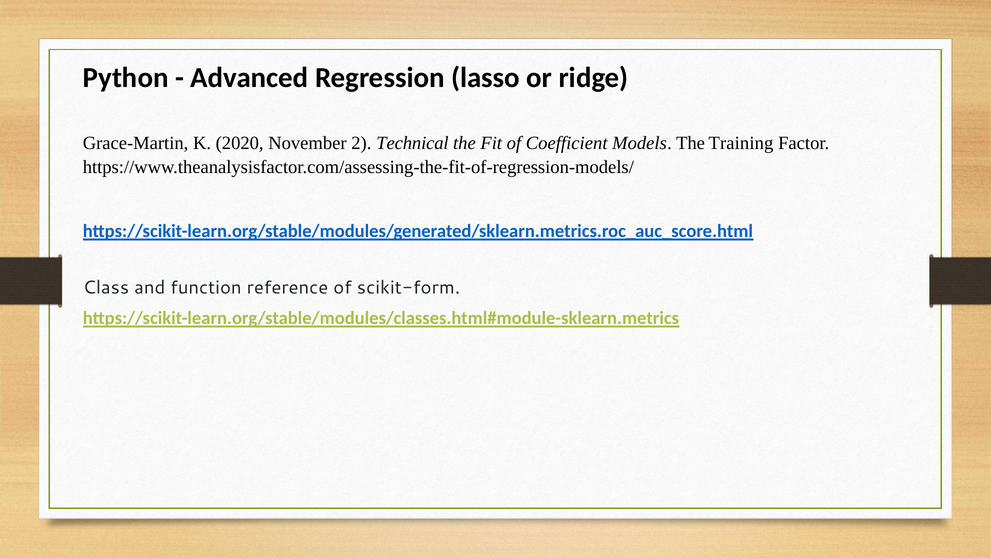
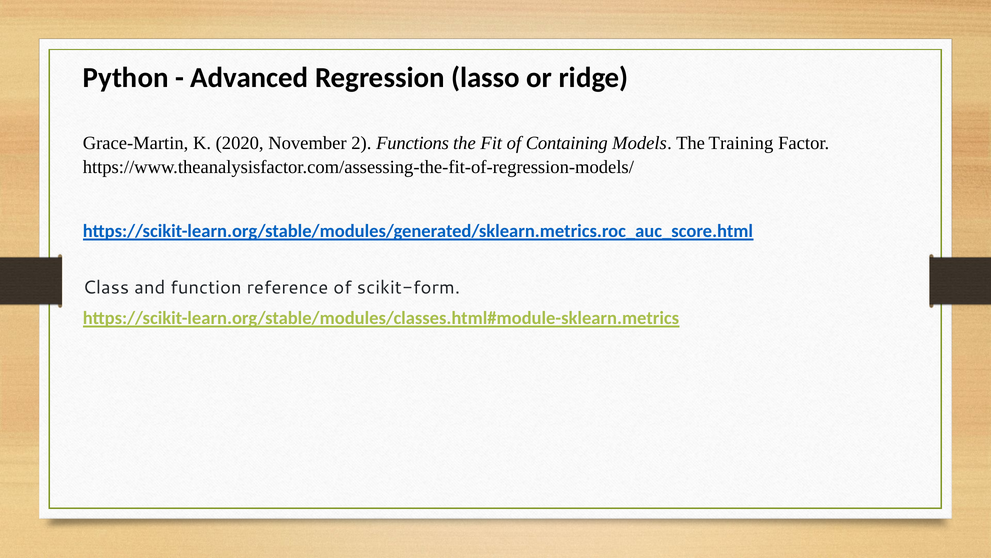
Technical: Technical -> Functions (413, 143)
Coefficient: Coefficient -> Containing (567, 143)
